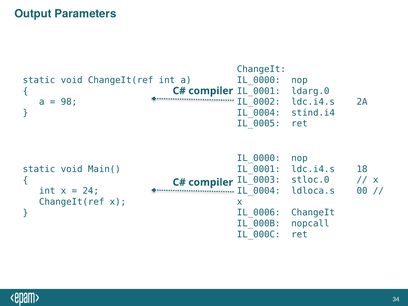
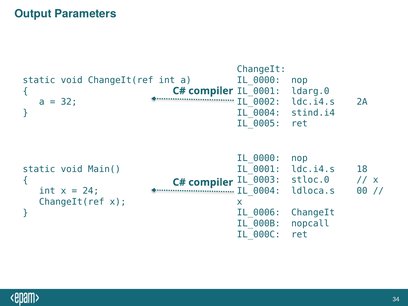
98: 98 -> 32 (69, 102)
